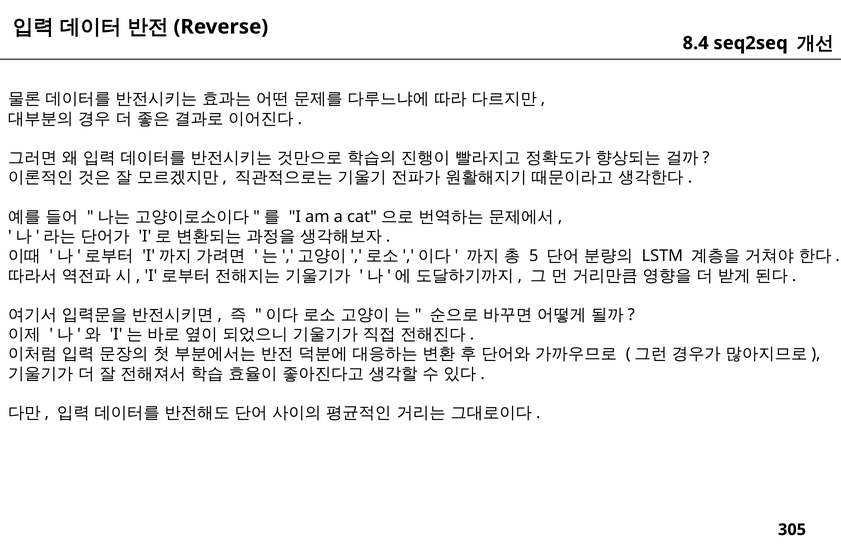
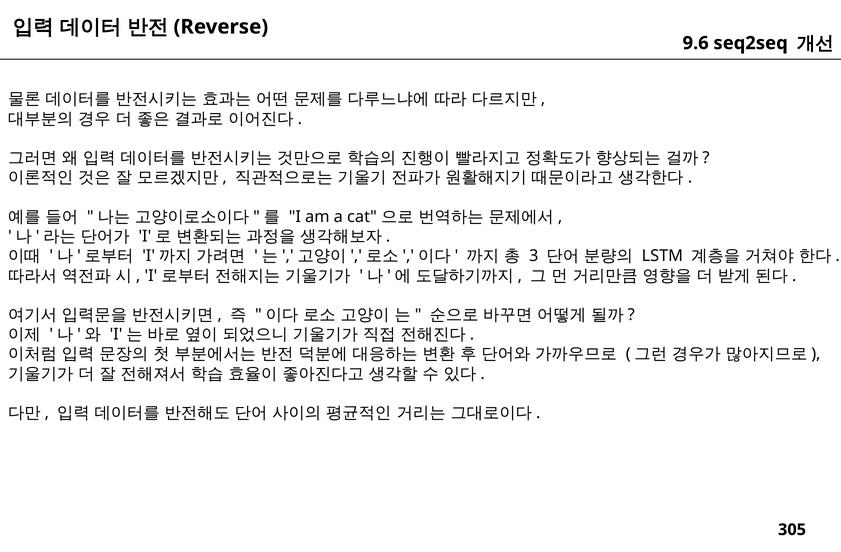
8.4: 8.4 -> 9.6 (696, 43)
5: 5 -> 3 (534, 256)
